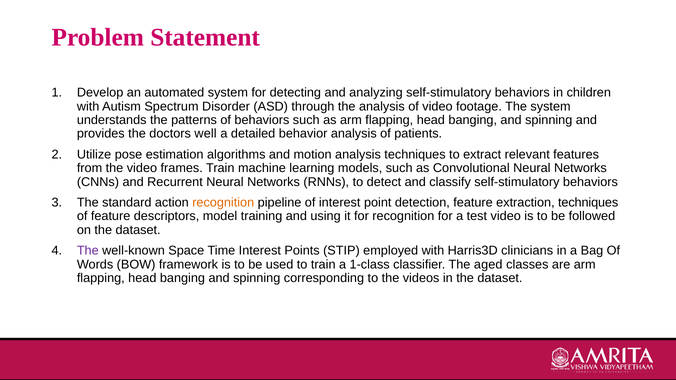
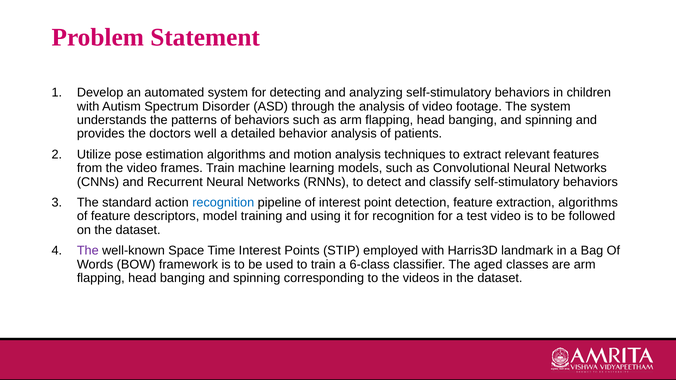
recognition colour: orange -> blue (223, 203)
extraction techniques: techniques -> algorithms (588, 203)
clinicians: clinicians -> landmark (527, 251)
1-class: 1-class -> 6-class (370, 265)
